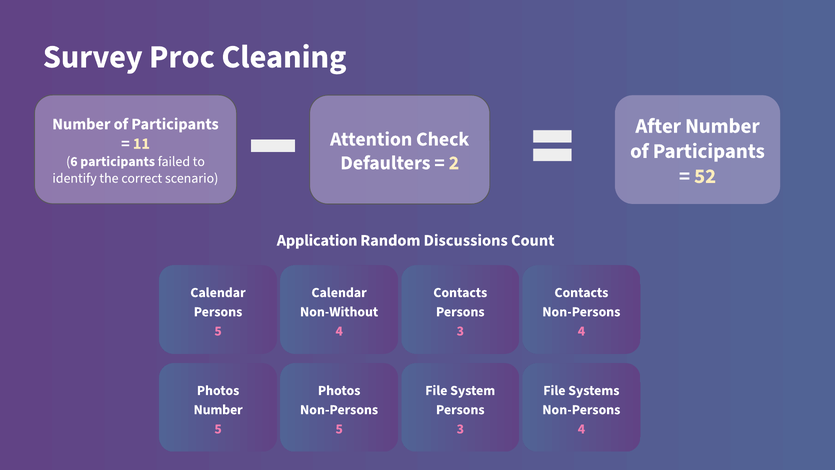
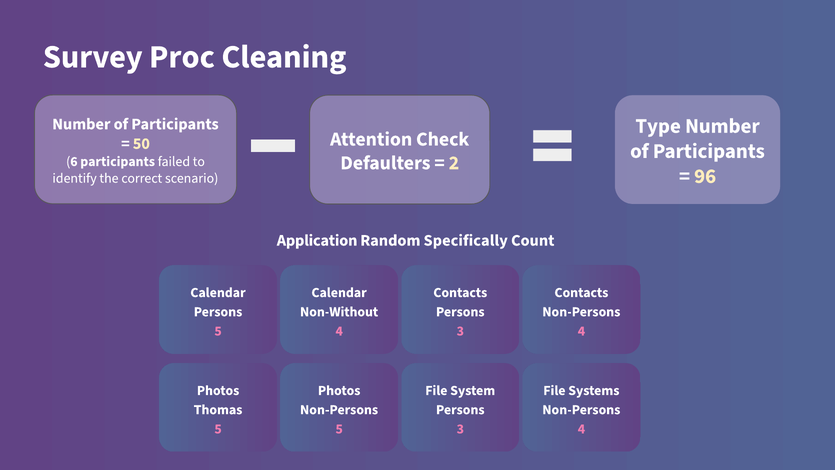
After: After -> Type (658, 126)
11: 11 -> 50 (141, 143)
52: 52 -> 96 (705, 176)
Discussions: Discussions -> Specifically (466, 240)
Number: Number -> Thomas (218, 409)
